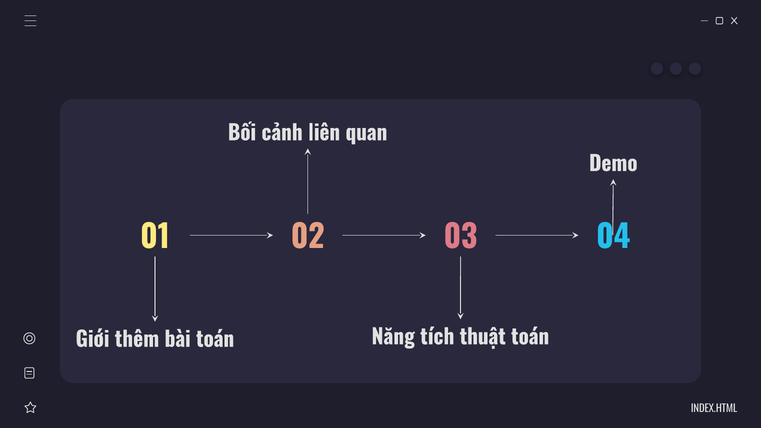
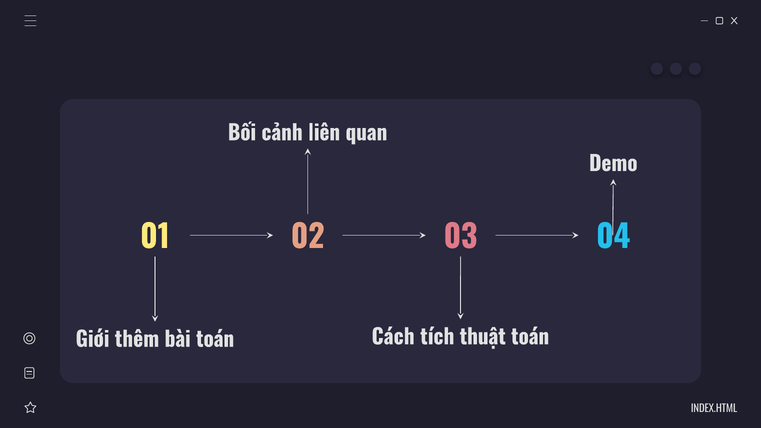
Năng: Năng -> Cách (393, 337)
